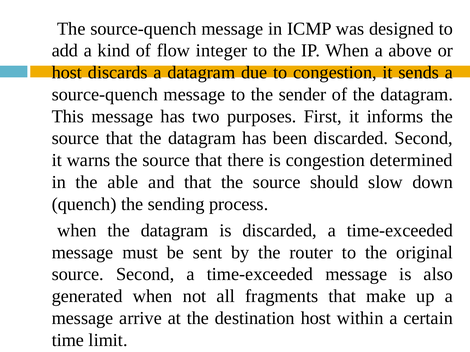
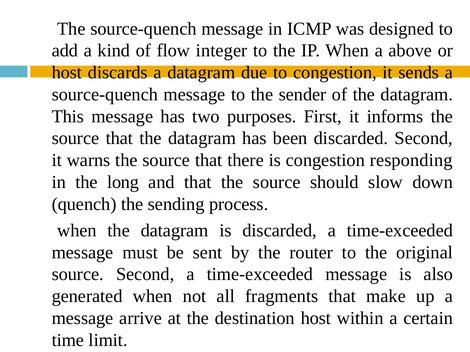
determined: determined -> responding (411, 160)
able: able -> long (123, 182)
